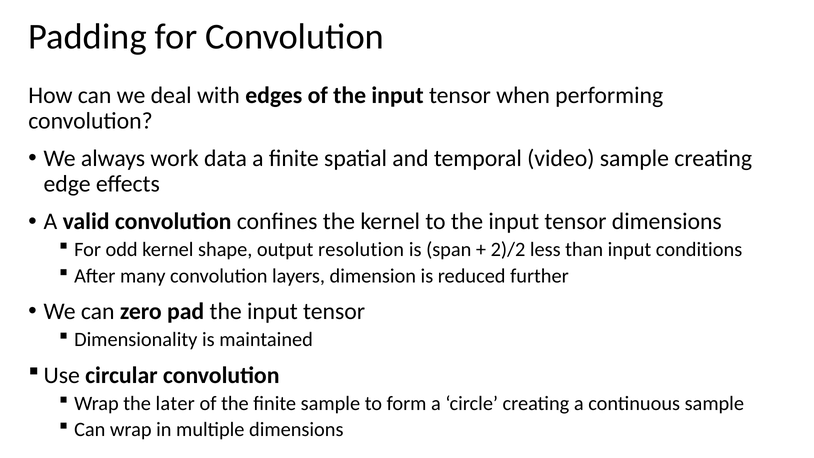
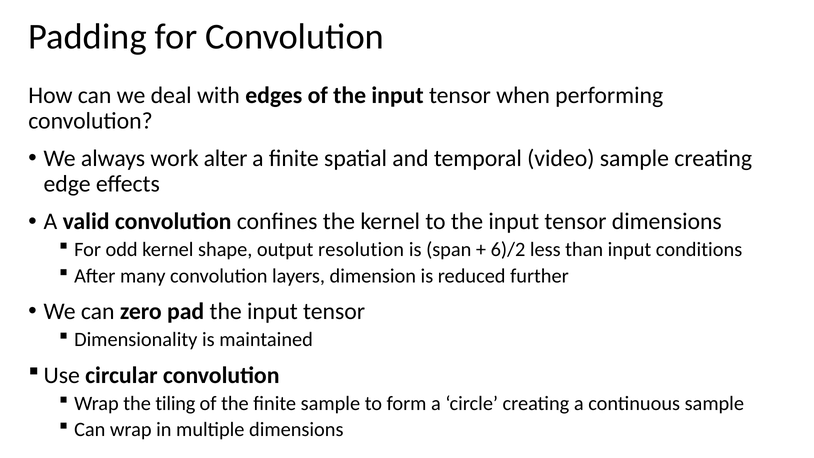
data: data -> alter (226, 159)
2)/2: 2)/2 -> 6)/2 (508, 250)
later: later -> tiling (175, 403)
